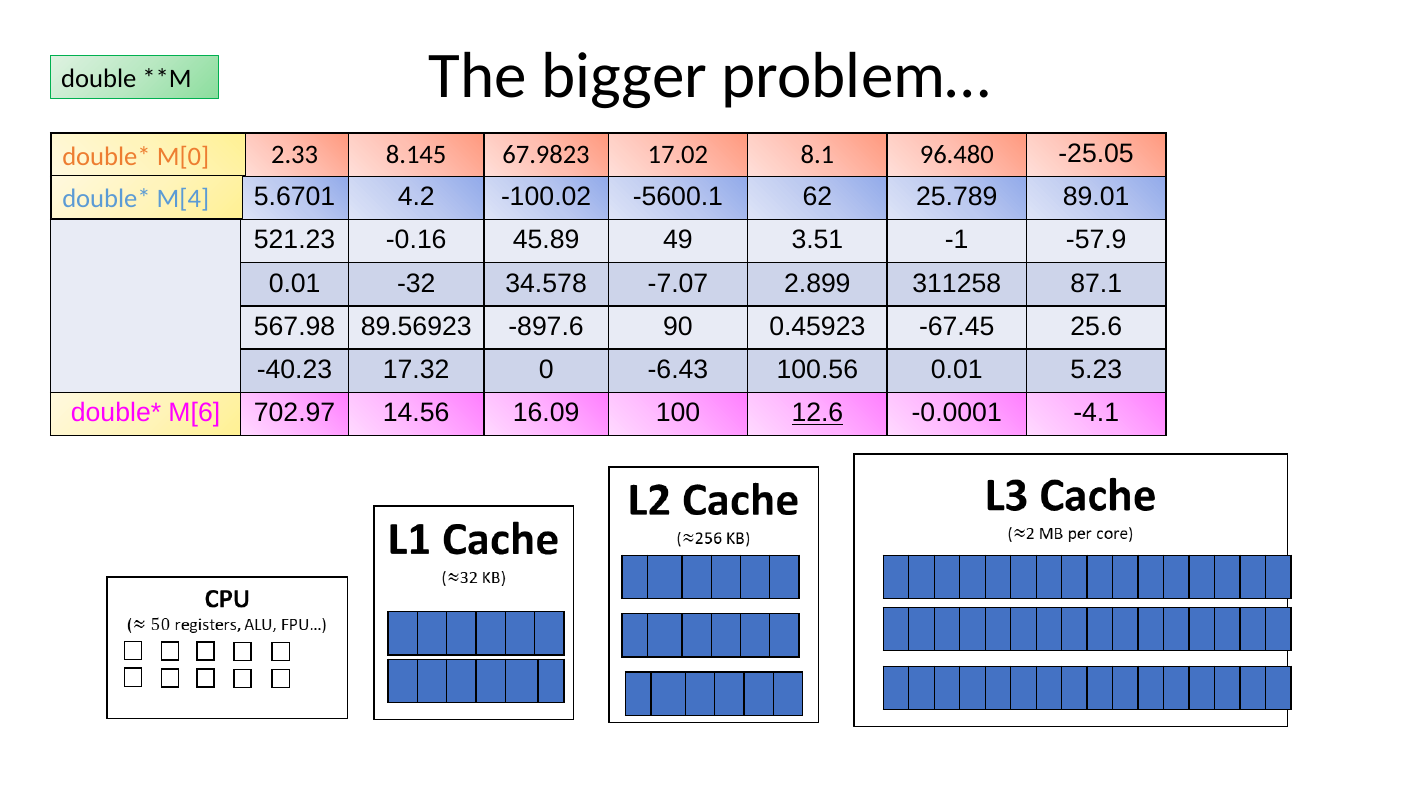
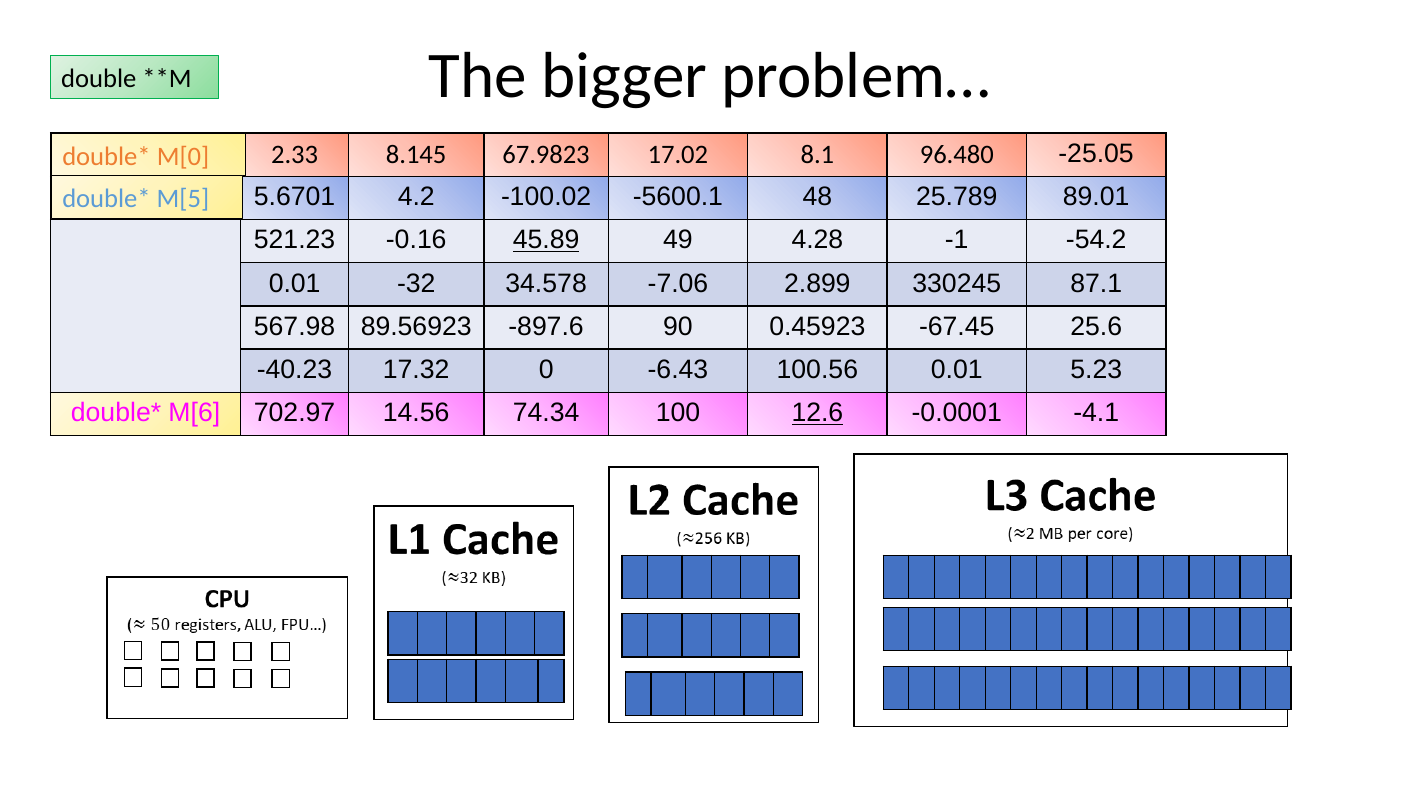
62: 62 -> 48 (817, 197)
M[4: M[4 -> M[5 (183, 198)
45.89 underline: none -> present (546, 240)
3.51: 3.51 -> 4.28 (817, 240)
-57.9: -57.9 -> -54.2 (1096, 240)
-7.07: -7.07 -> -7.06 (678, 283)
311258: 311258 -> 330245 (957, 283)
16.09: 16.09 -> 74.34 (546, 413)
